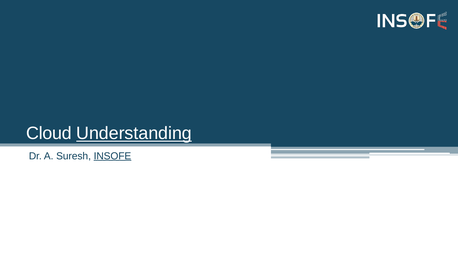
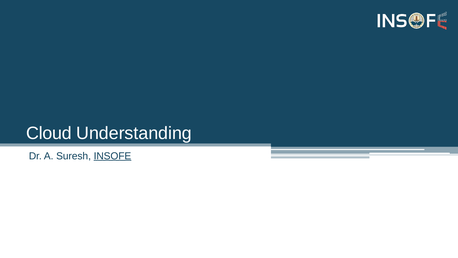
Understanding underline: present -> none (134, 133)
